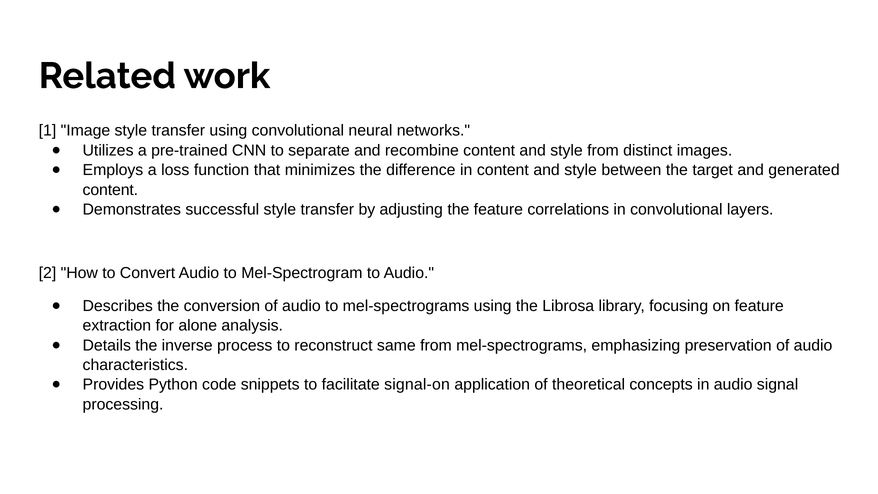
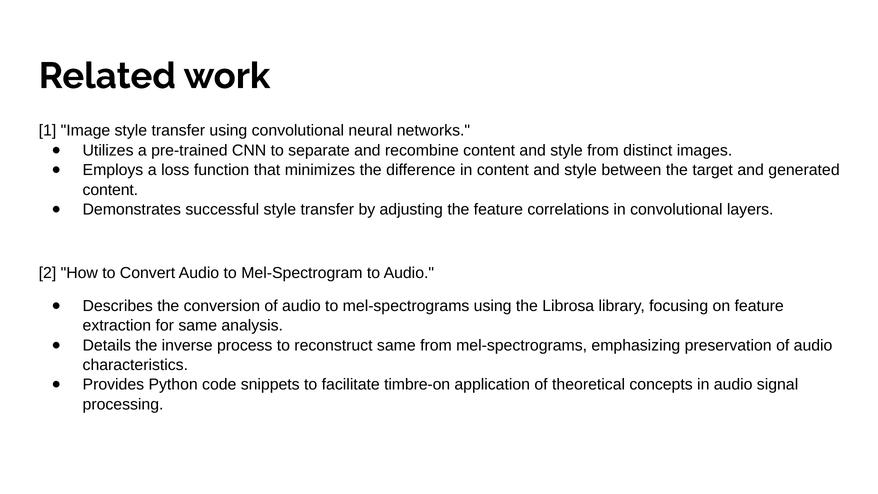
for alone: alone -> same (198, 326)
signal-on: signal-on -> timbre-on (417, 385)
